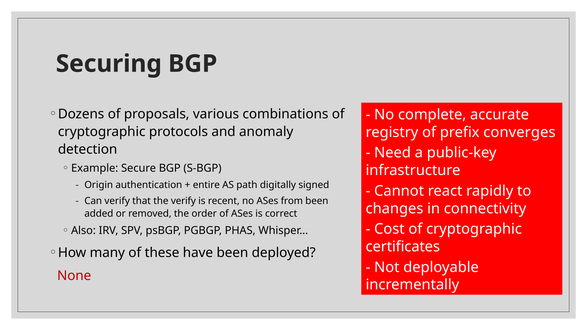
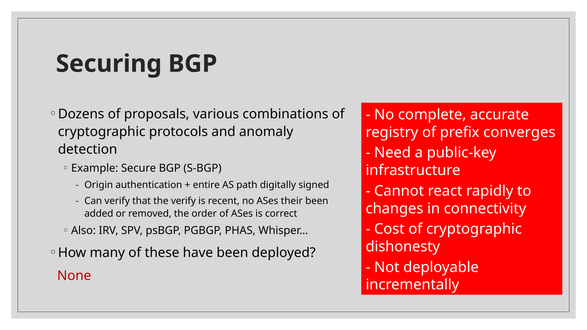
from: from -> their (292, 201)
certificates: certificates -> dishonesty (403, 247)
